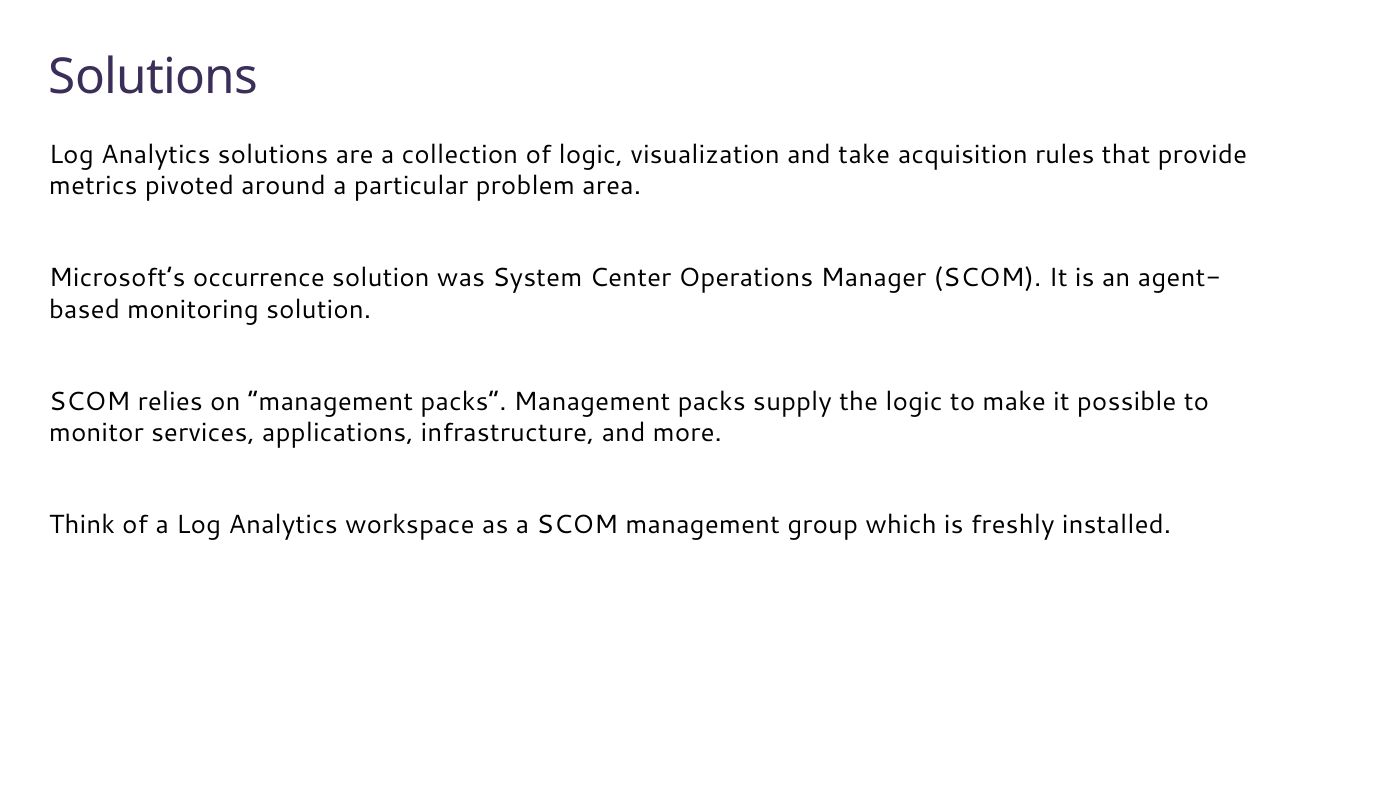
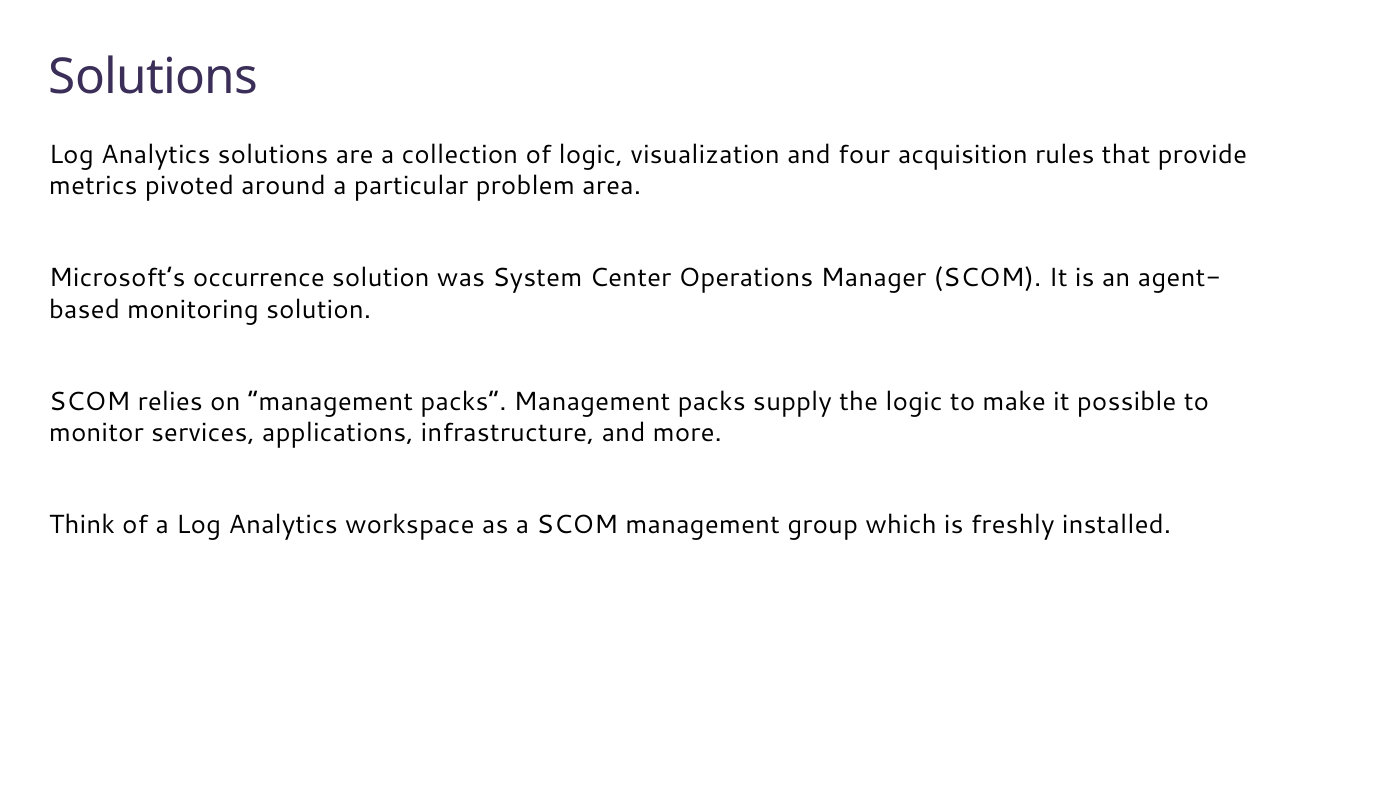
take: take -> four (864, 155)
